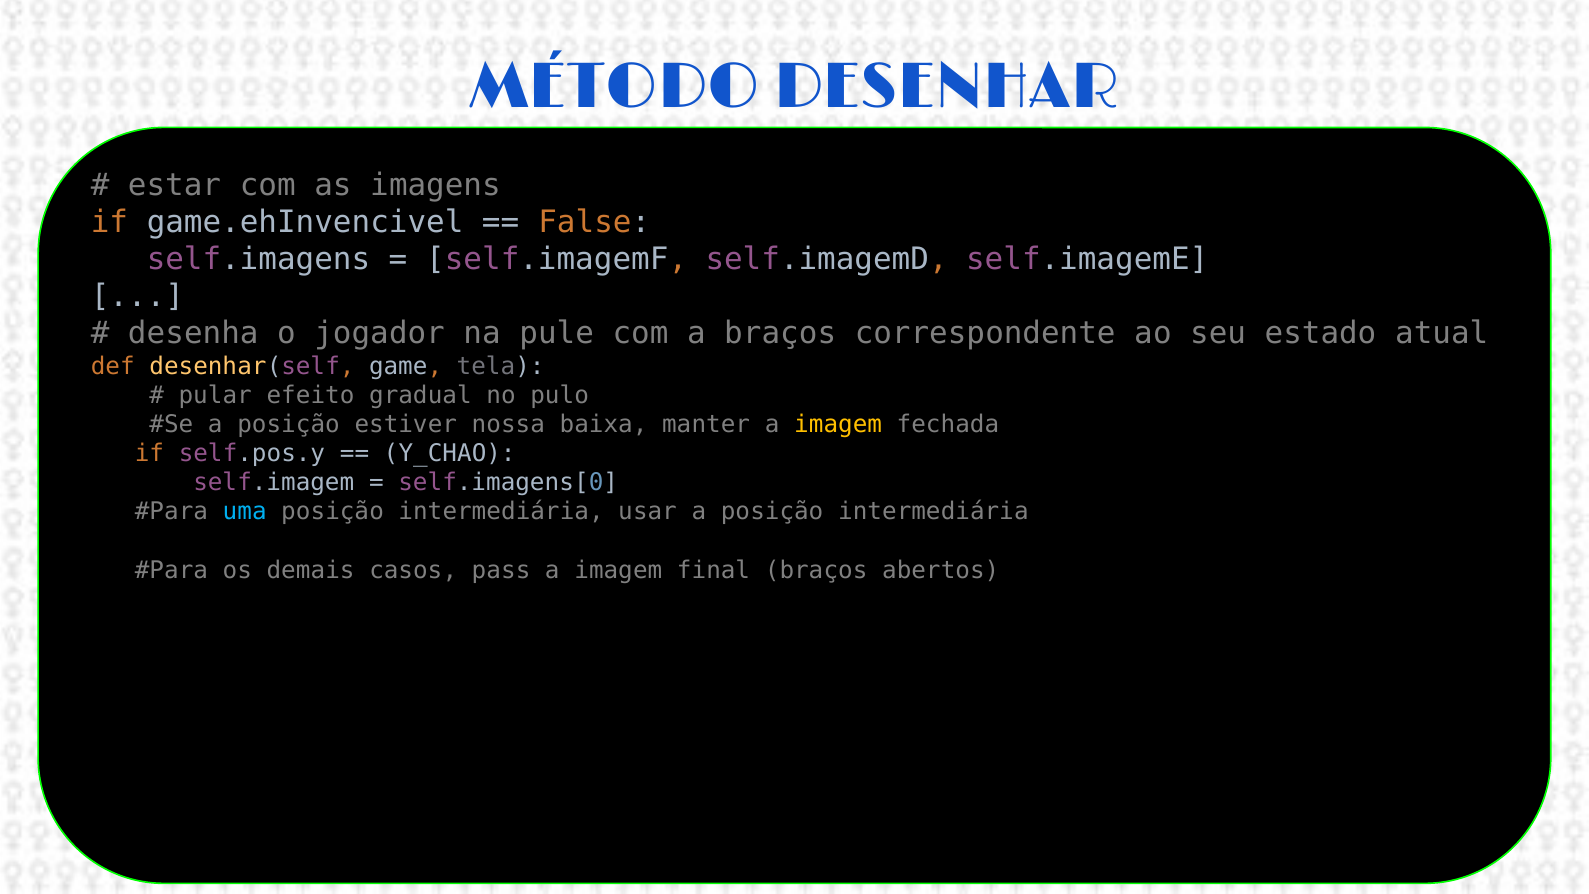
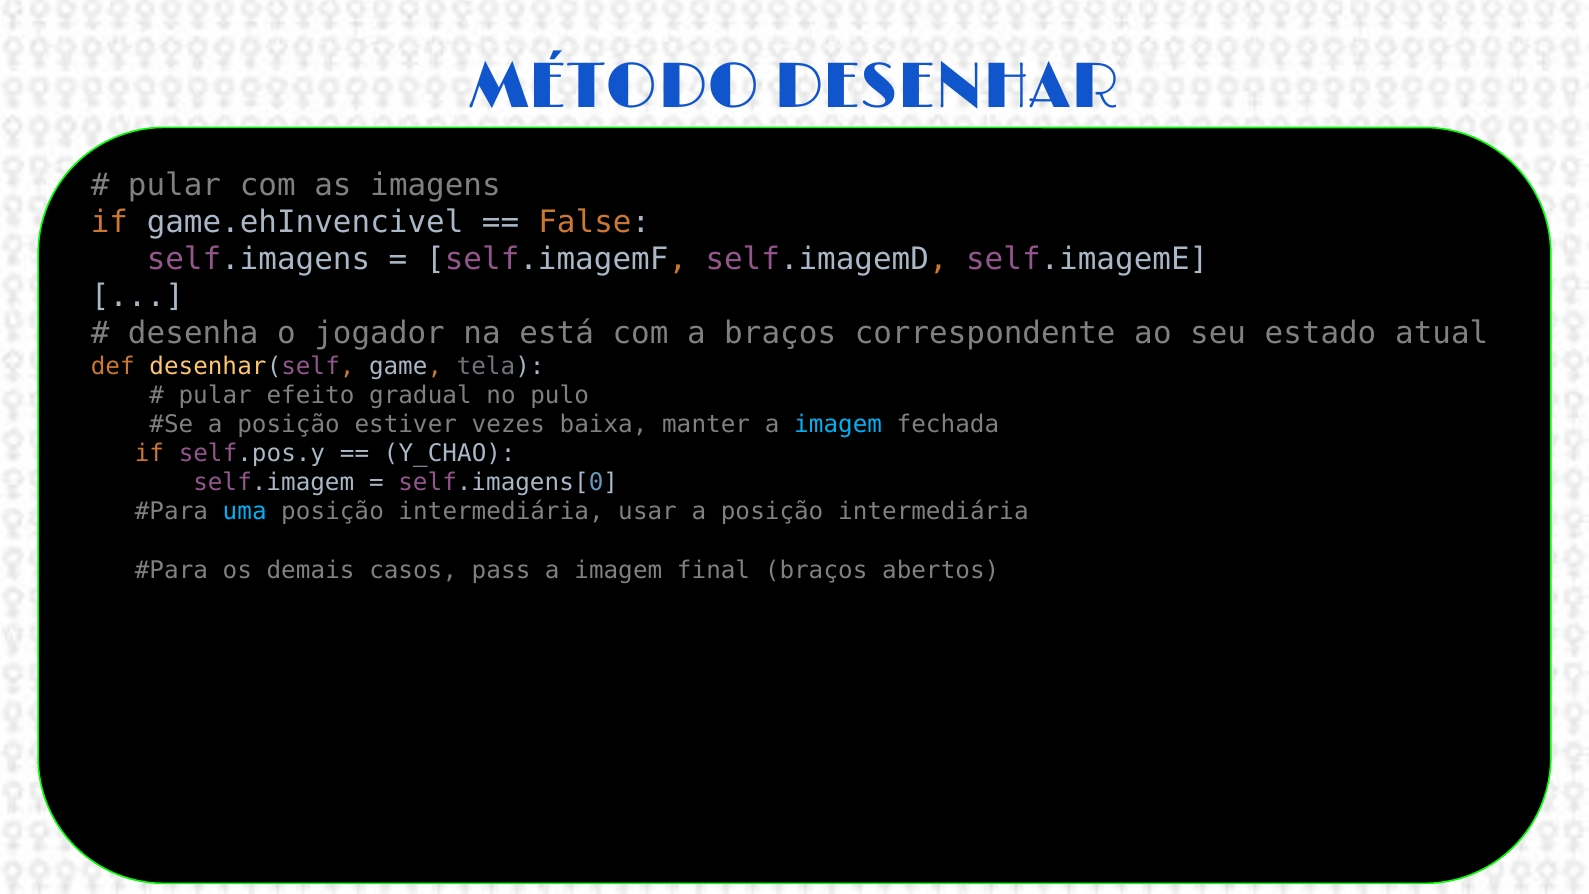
estar: estar -> pular (175, 185)
pule: pule -> está (557, 333)
nossa: nossa -> vezes (508, 424)
imagem colour: yellow -> light blue (838, 424)
